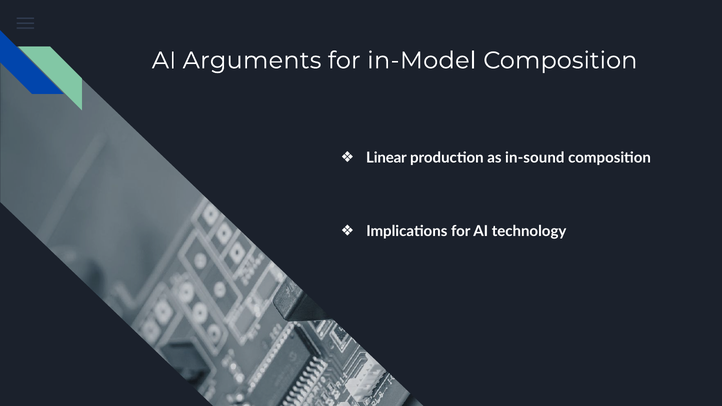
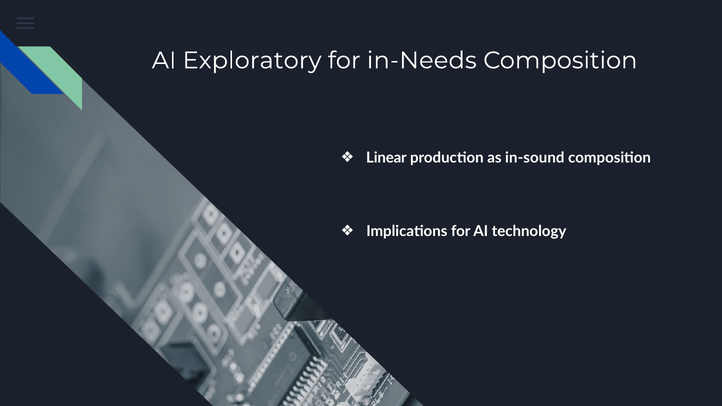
Arguments: Arguments -> Exploratory (252, 60)
in-Model: in-Model -> in-Needs (422, 60)
